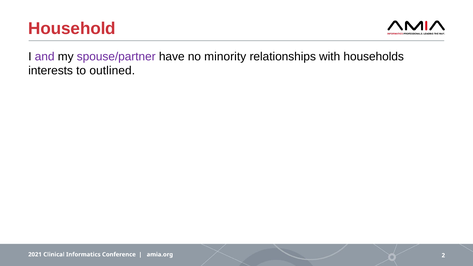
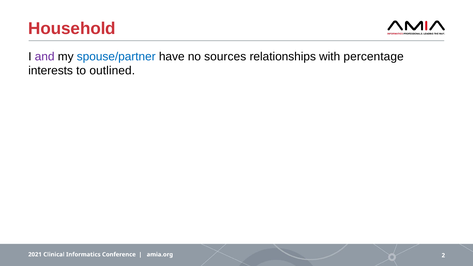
spouse/partner colour: purple -> blue (116, 57)
minority: minority -> sources (225, 57)
households: households -> percentage (374, 57)
